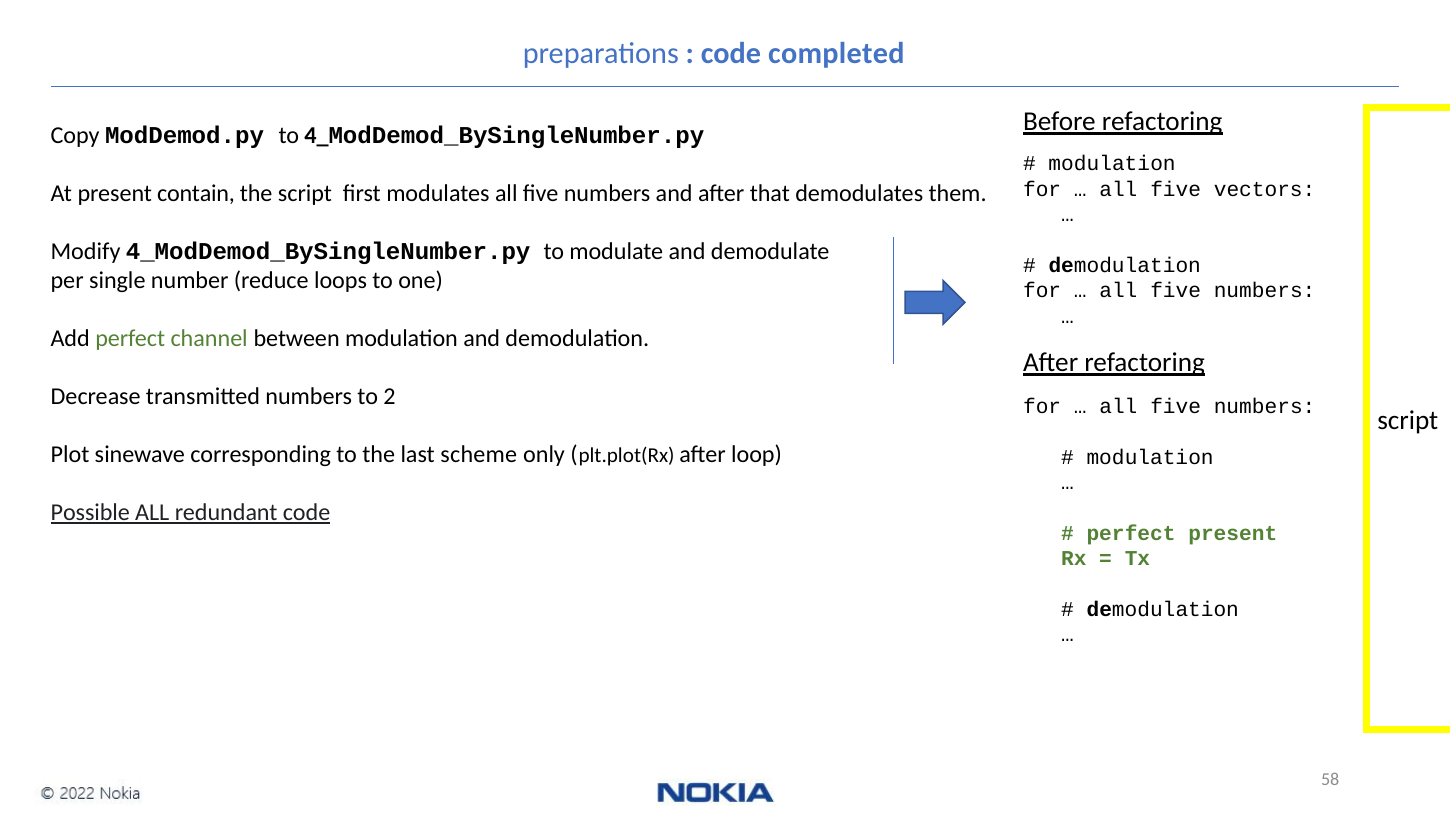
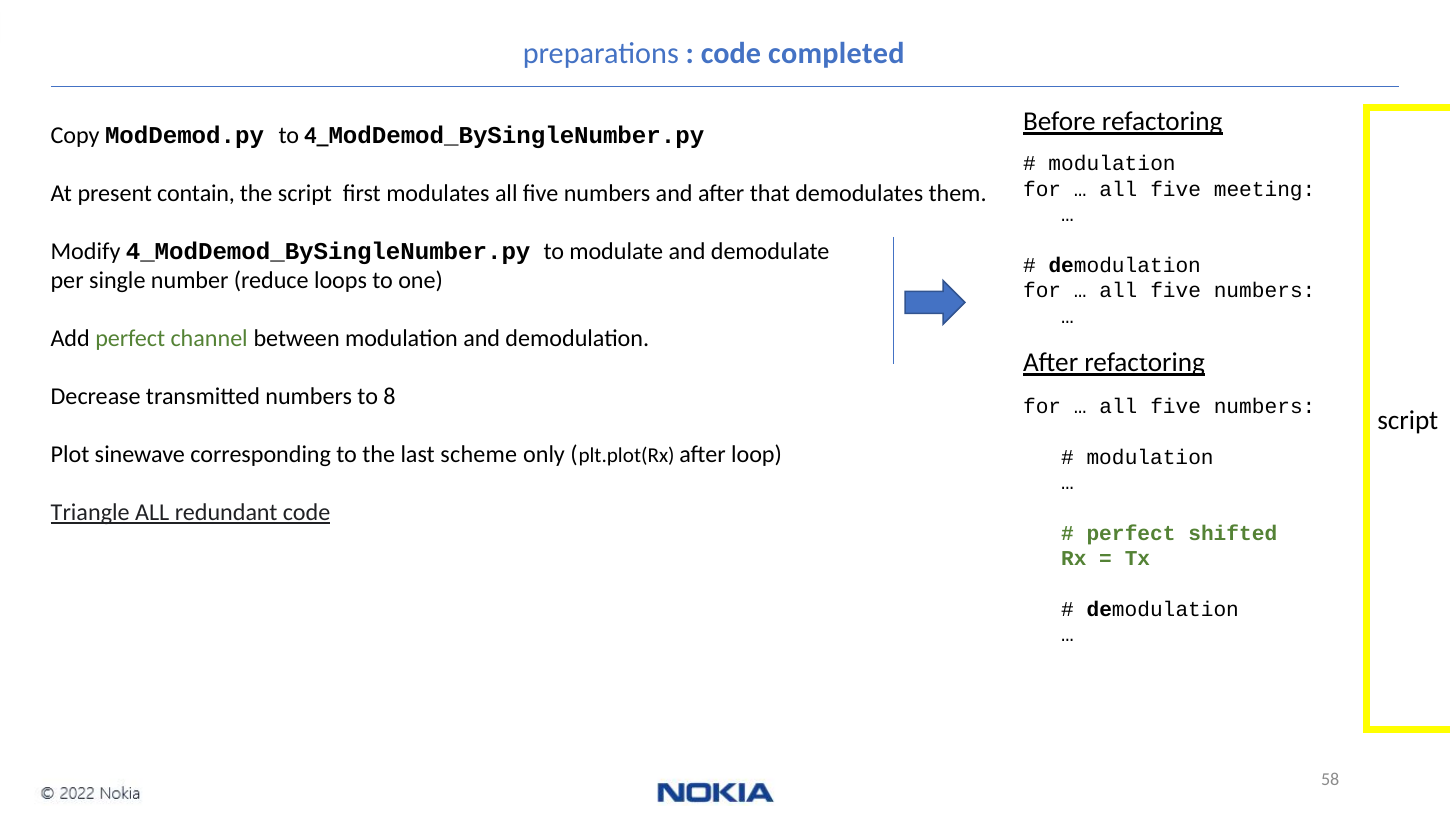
vectors: vectors -> meeting (1265, 189)
2: 2 -> 8 (390, 396)
Possible: Possible -> Triangle (90, 512)
perfect present: present -> shifted (1233, 533)
